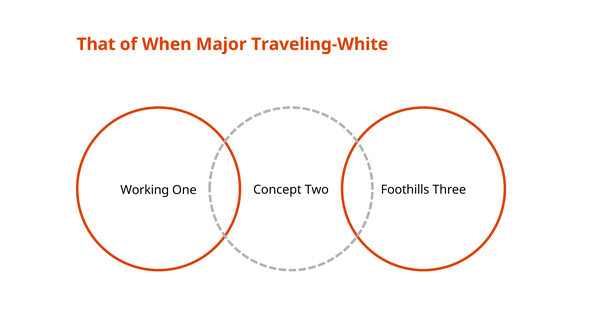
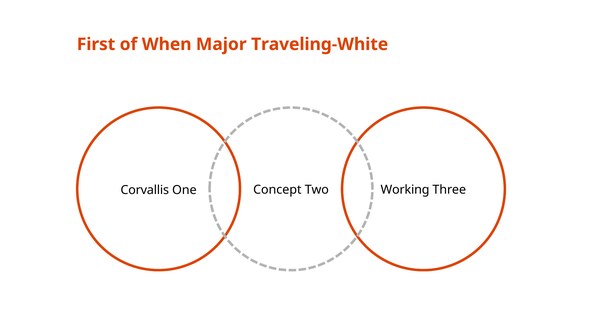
That: That -> First (96, 44)
Working: Working -> Corvallis (145, 190)
Foothills: Foothills -> Working (405, 190)
